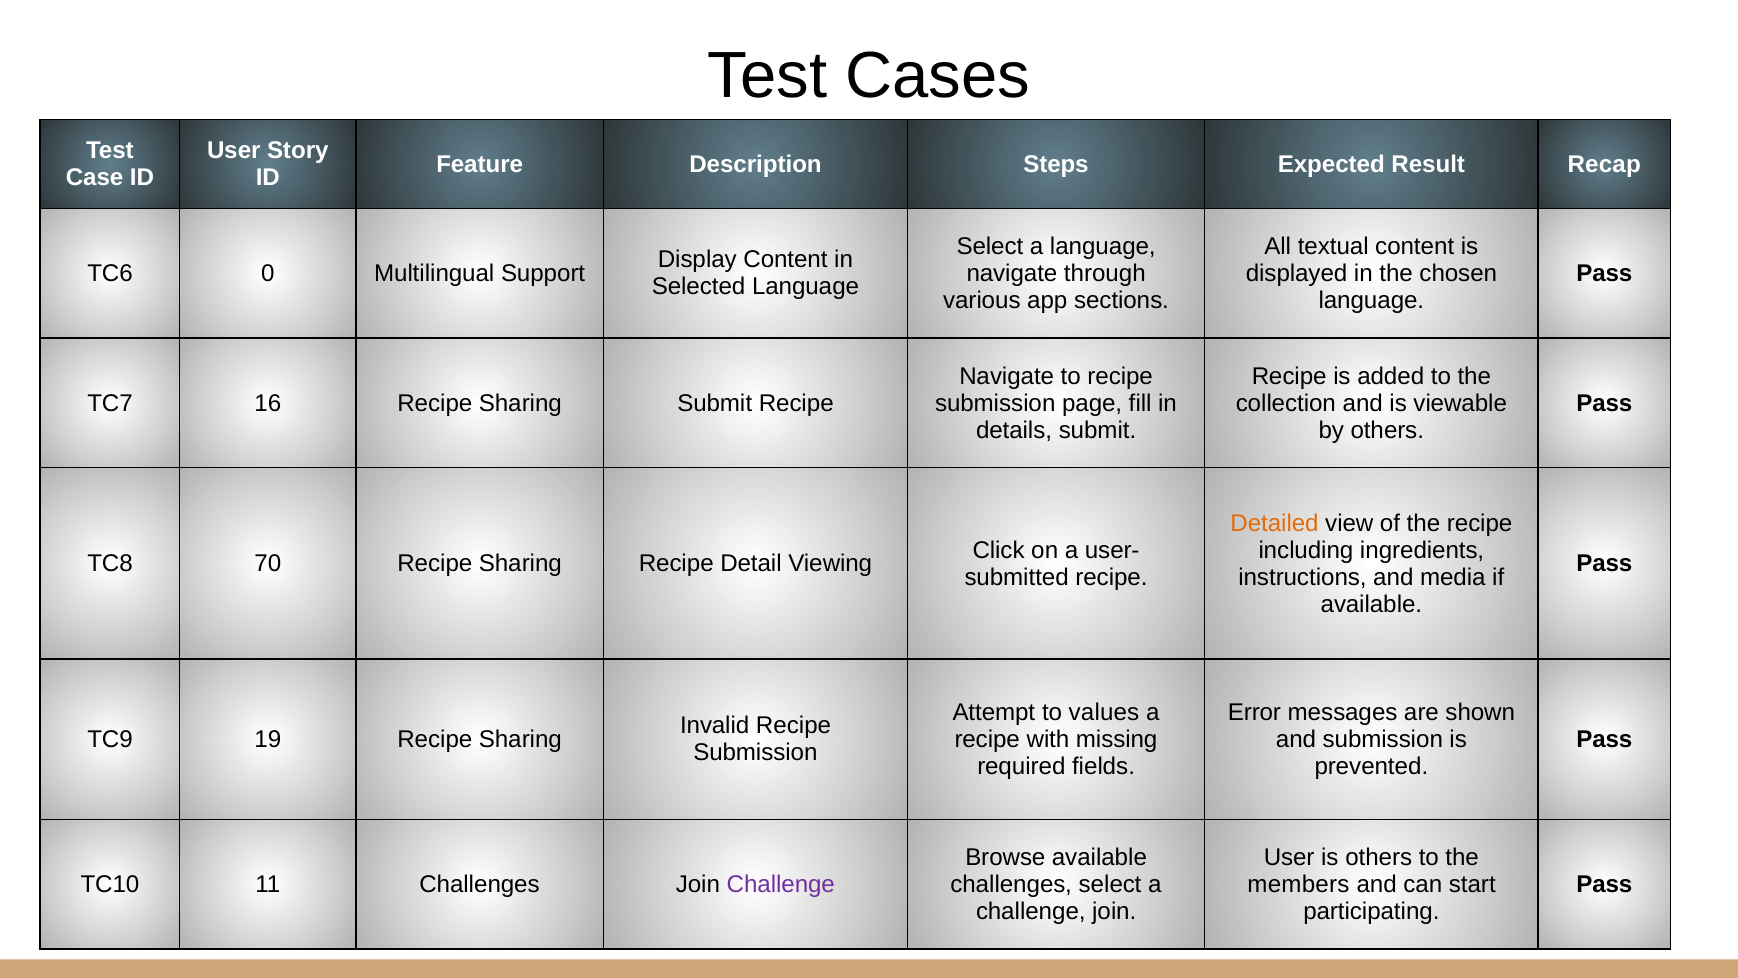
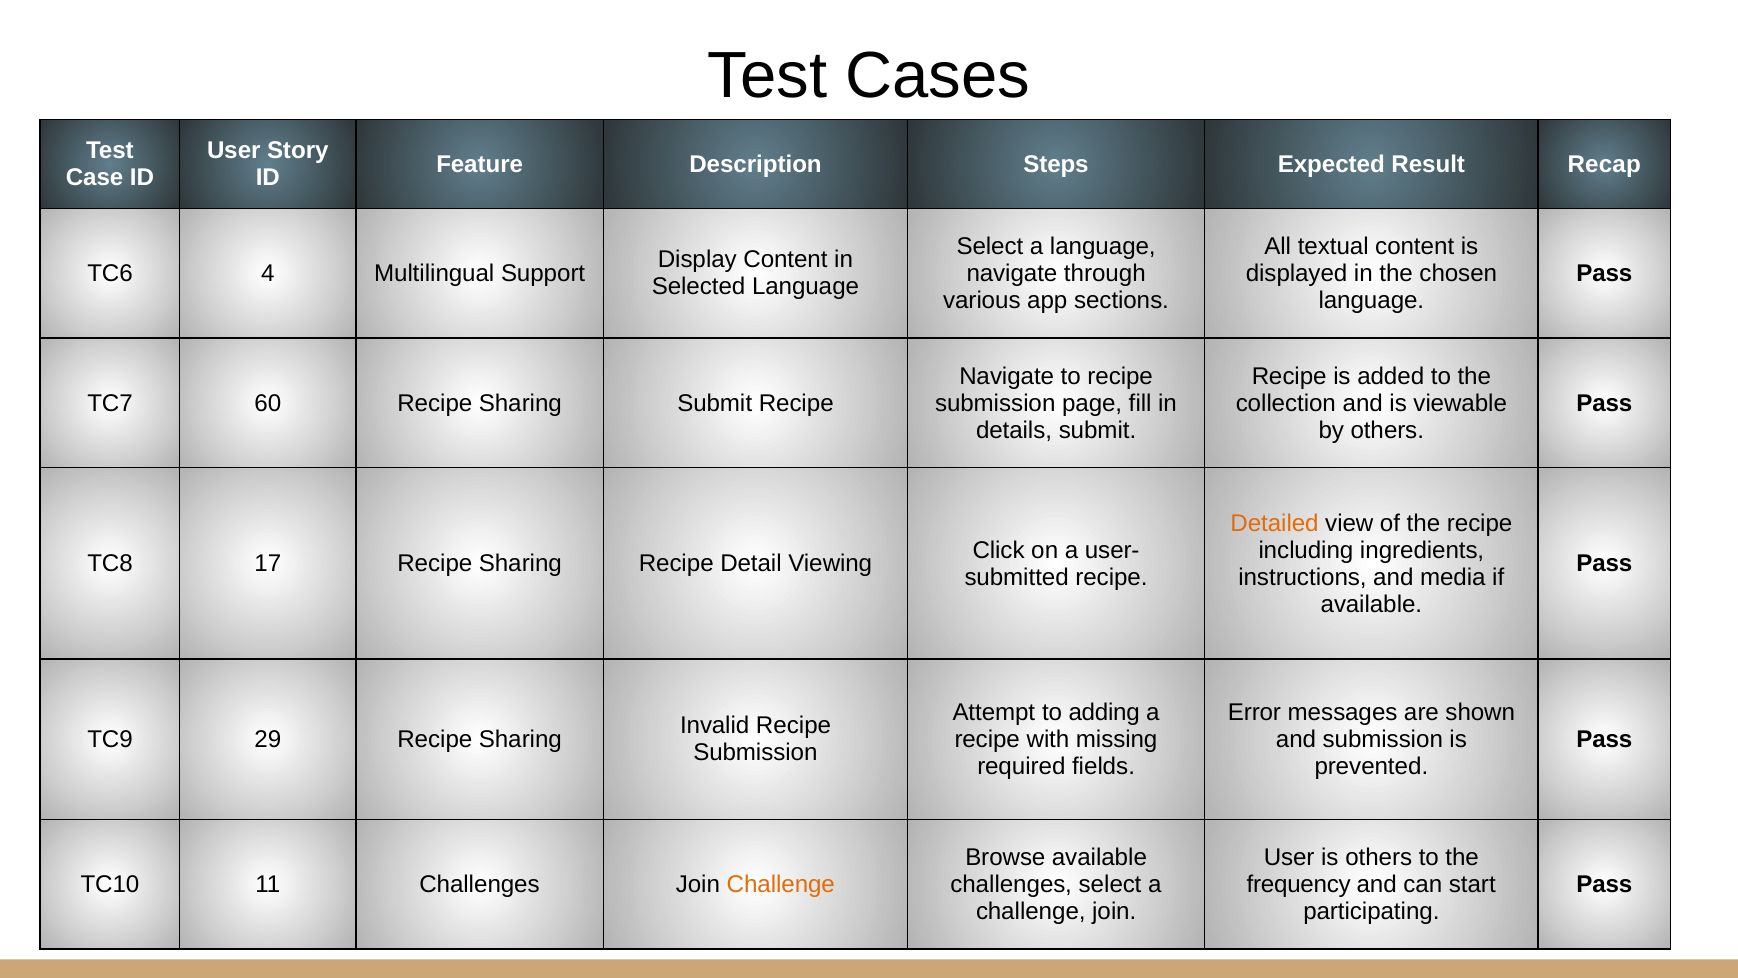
0: 0 -> 4 (268, 273)
16: 16 -> 60 (268, 403)
70: 70 -> 17 (268, 563)
values: values -> adding (1104, 712)
19: 19 -> 29 (268, 739)
Challenge colour: purple -> orange (781, 884)
members: members -> frequency (1299, 884)
